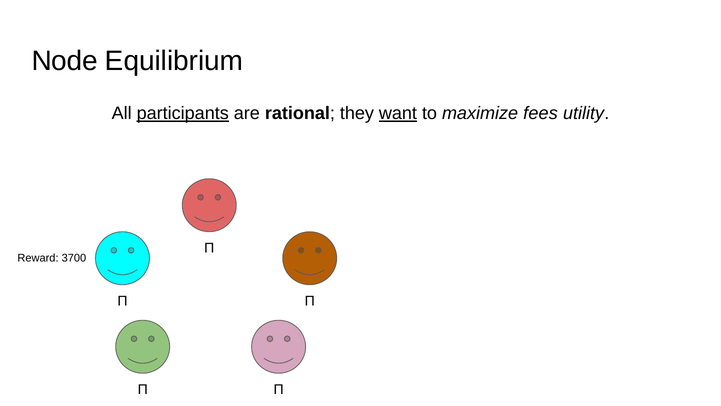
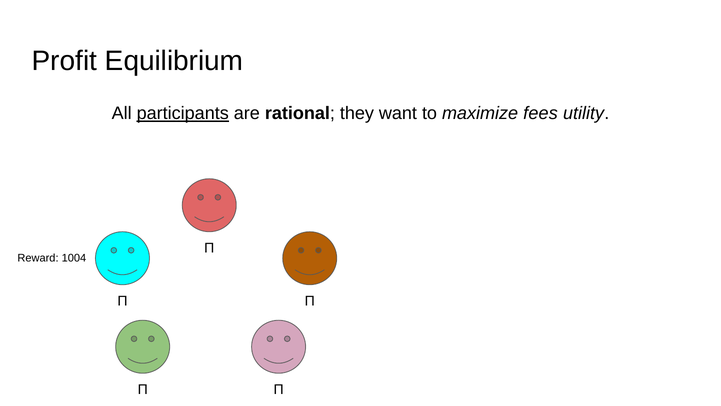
Node: Node -> Profit (64, 61)
want underline: present -> none (398, 113)
3700: 3700 -> 1004 (74, 258)
